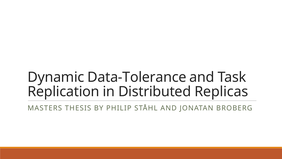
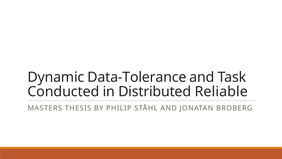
Replication: Replication -> Conducted (63, 91)
Replicas: Replicas -> Reliable (221, 91)
